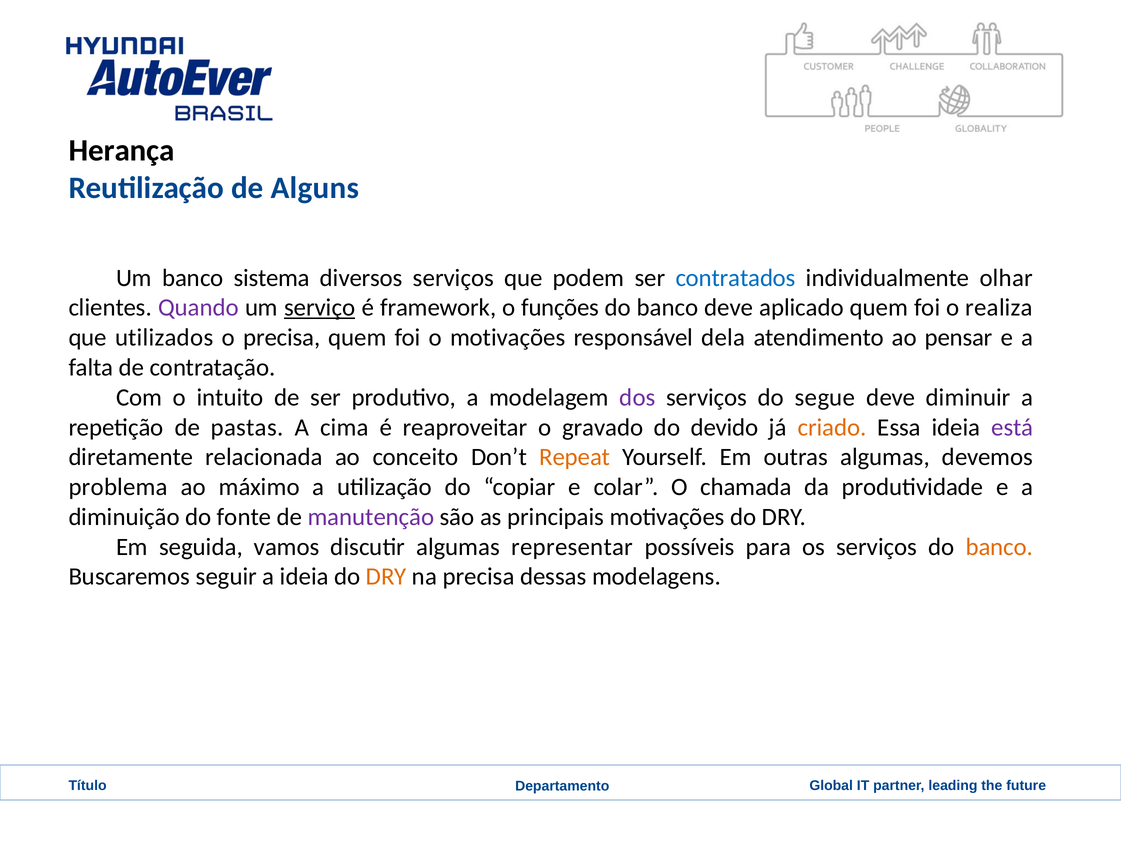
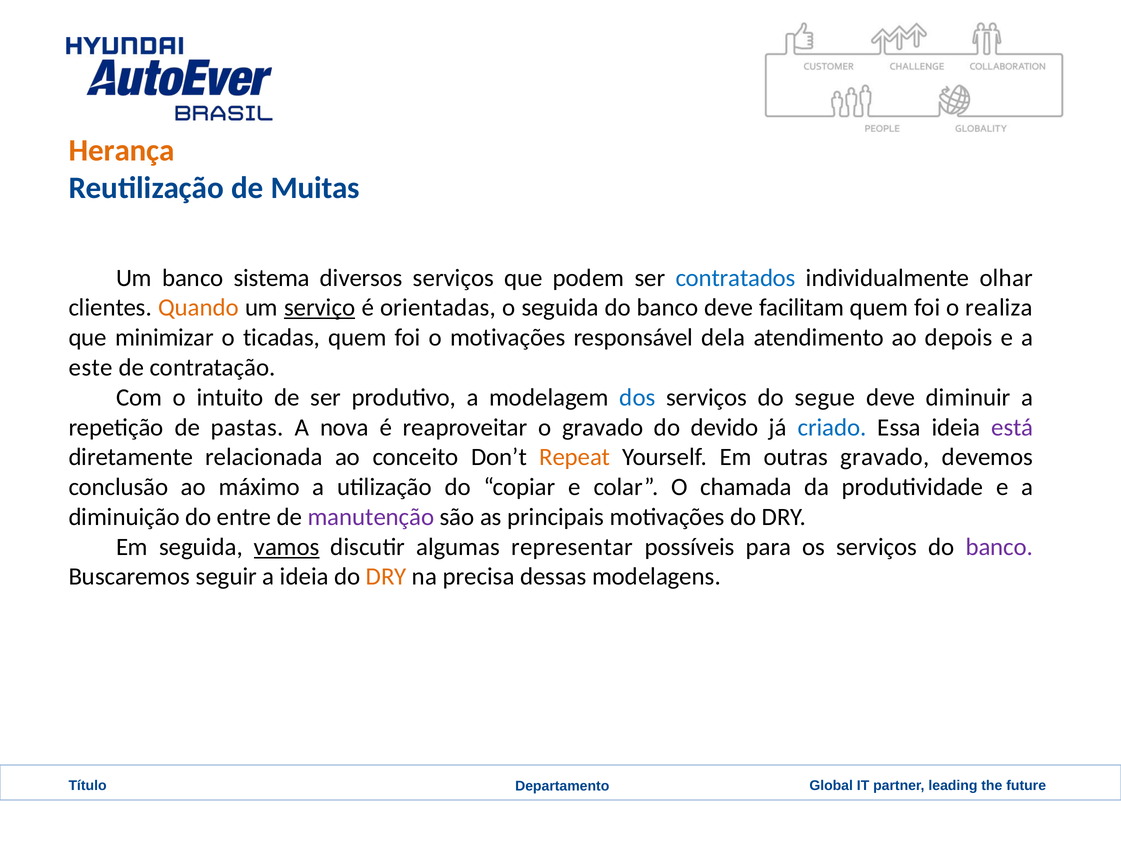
Herança colour: black -> orange (122, 150)
Alguns: Alguns -> Muitas (315, 188)
Quando colour: purple -> orange (198, 308)
framework: framework -> orientadas (438, 308)
o funções: funções -> seguida (560, 308)
aplicado: aplicado -> facilitam (802, 308)
utilizados: utilizados -> minimizar (164, 338)
o precisa: precisa -> ticadas (282, 338)
pensar: pensar -> depois (959, 338)
falta: falta -> este (91, 367)
dos colour: purple -> blue (637, 397)
cima: cima -> nova (344, 427)
criado colour: orange -> blue (832, 427)
outras algumas: algumas -> gravado (885, 457)
problema: problema -> conclusão (118, 487)
fonte: fonte -> entre (244, 517)
vamos underline: none -> present (287, 547)
banco colour: orange -> purple (999, 547)
